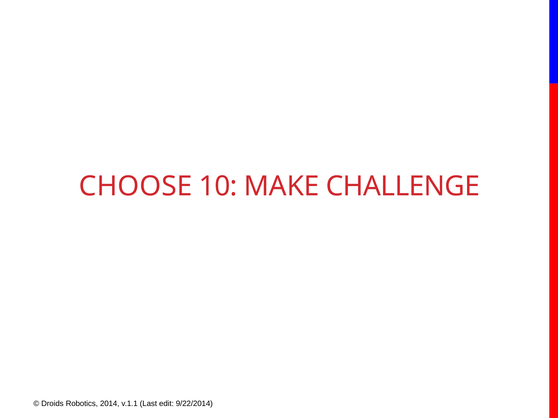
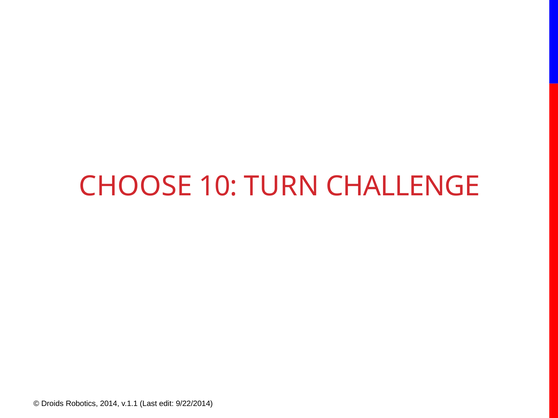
MAKE: MAKE -> TURN (281, 187)
